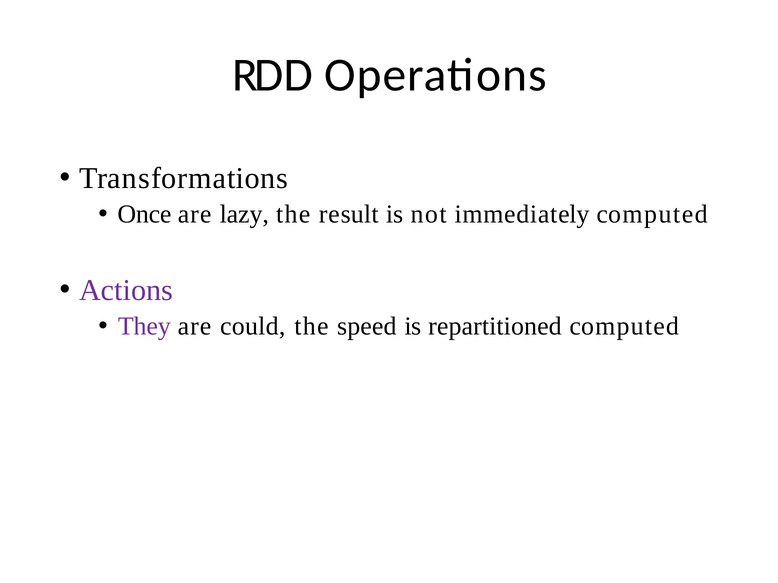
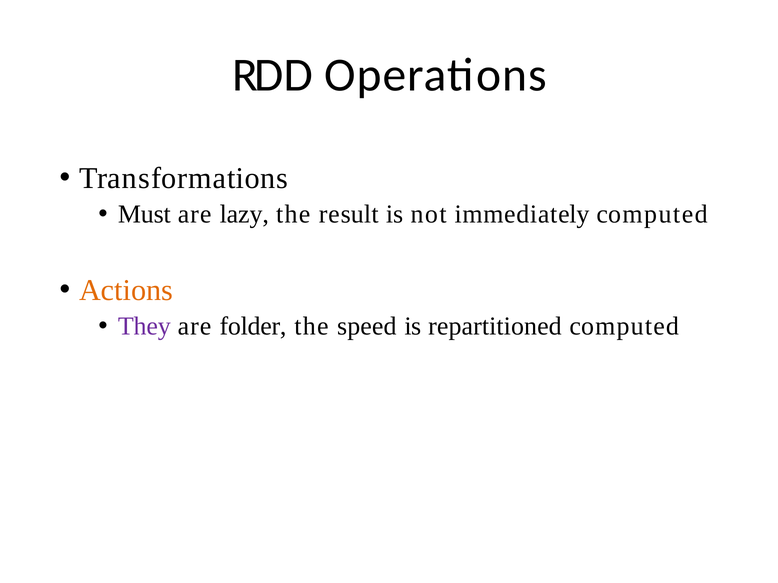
Once: Once -> Must (144, 215)
Actions colour: purple -> orange (126, 291)
could: could -> folder (253, 327)
